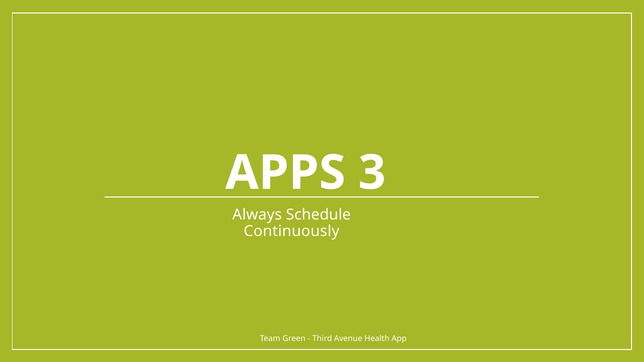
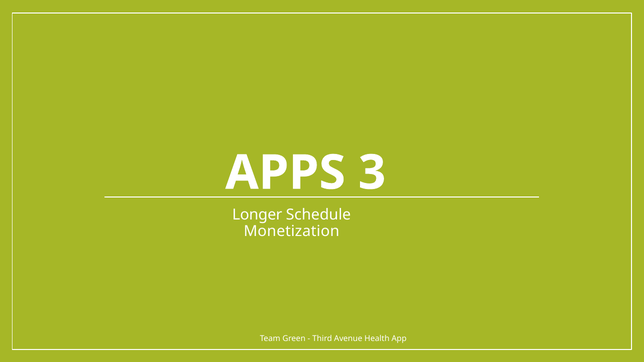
Always: Always -> Longer (257, 215)
Continuously: Continuously -> Monetization (292, 231)
